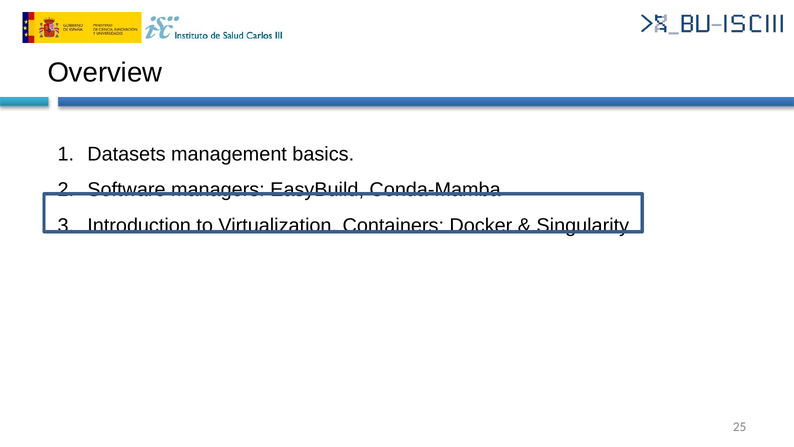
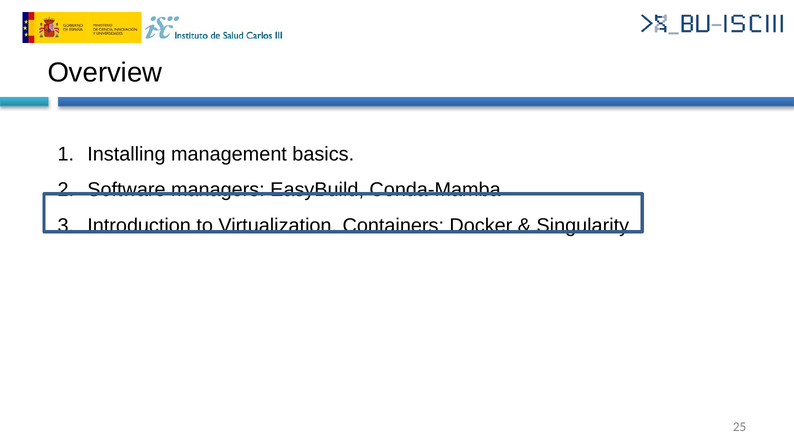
Datasets: Datasets -> Installing (126, 154)
